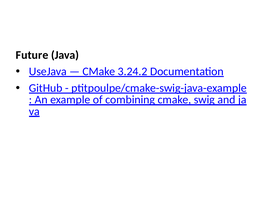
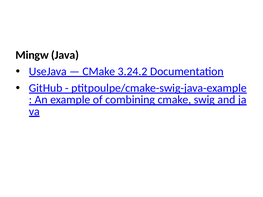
Future: Future -> Mingw (32, 55)
